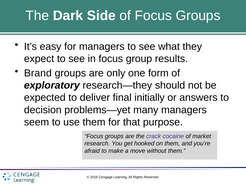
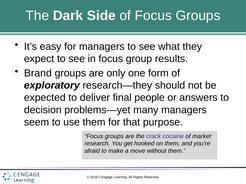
initially: initially -> people (150, 98)
